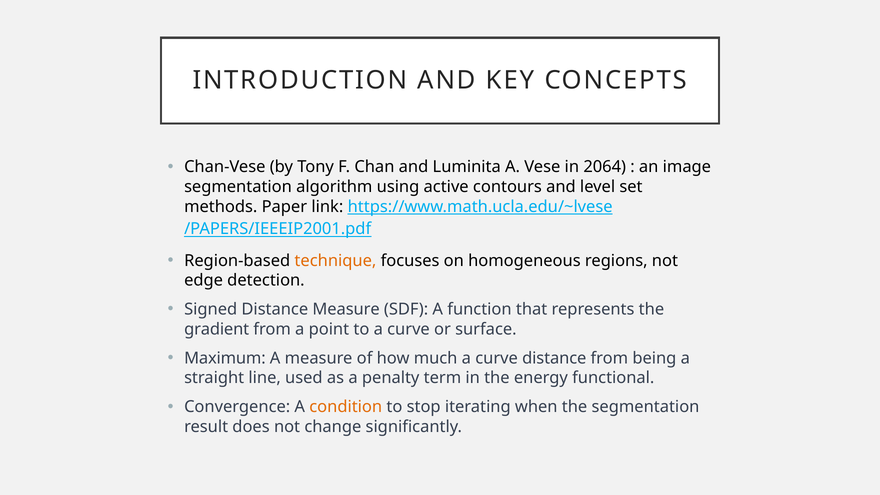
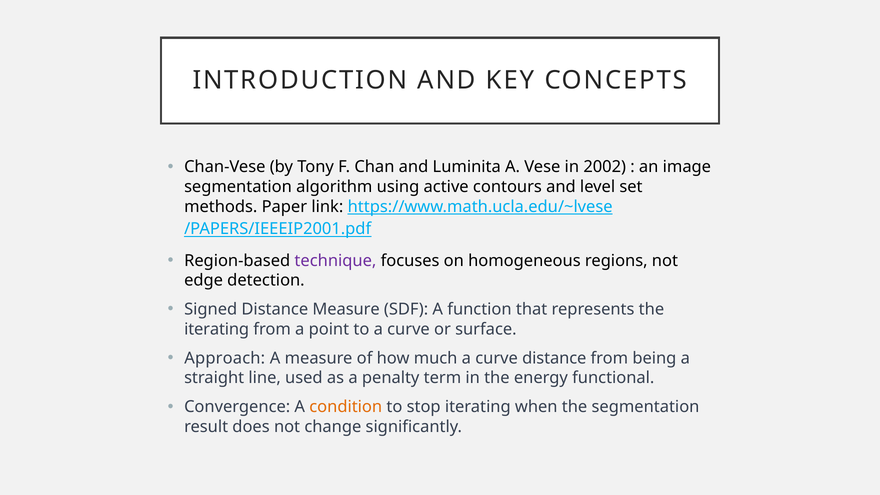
2064: 2064 -> 2002 (605, 167)
technique colour: orange -> purple (335, 261)
gradient: gradient -> iterating (217, 329)
Maximum: Maximum -> Approach (225, 358)
